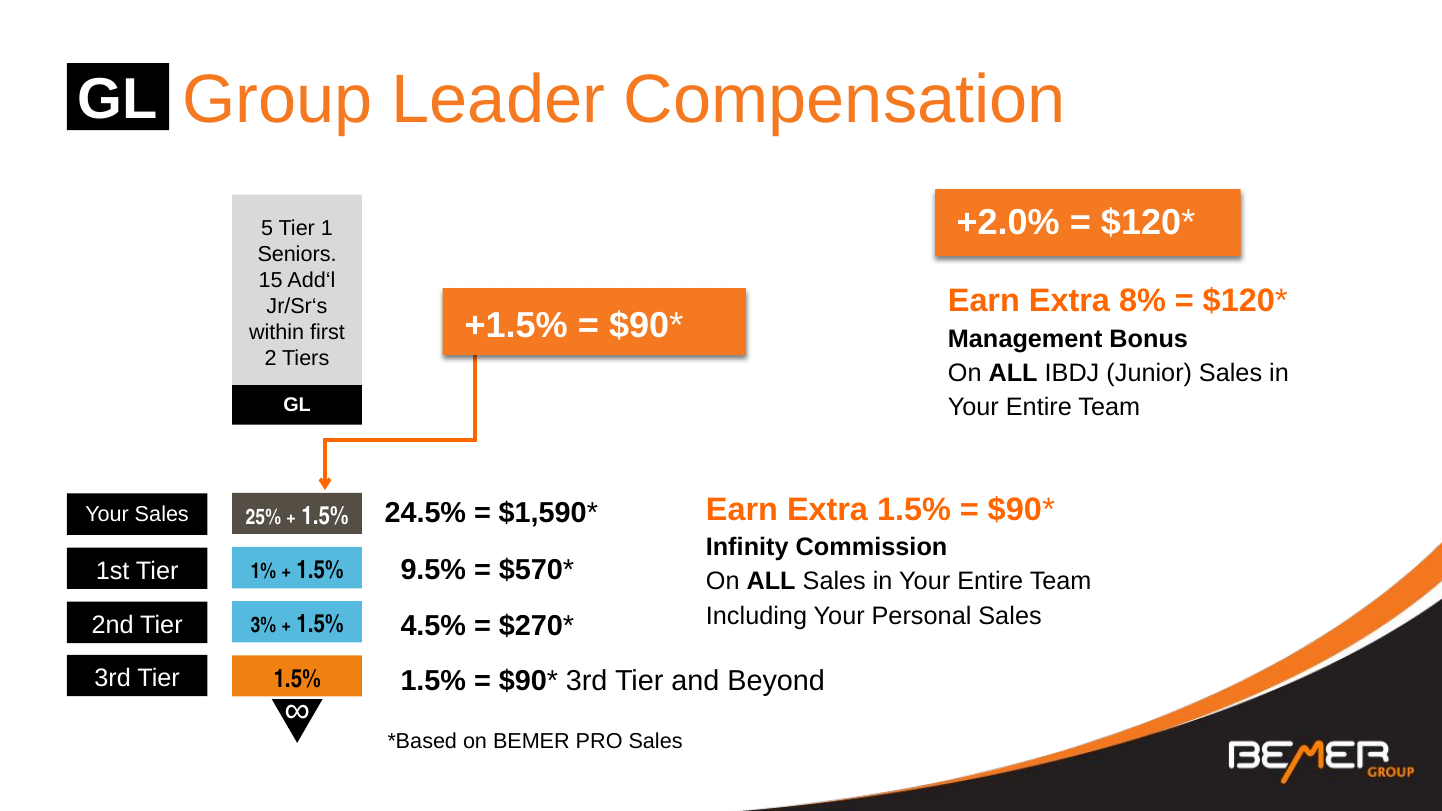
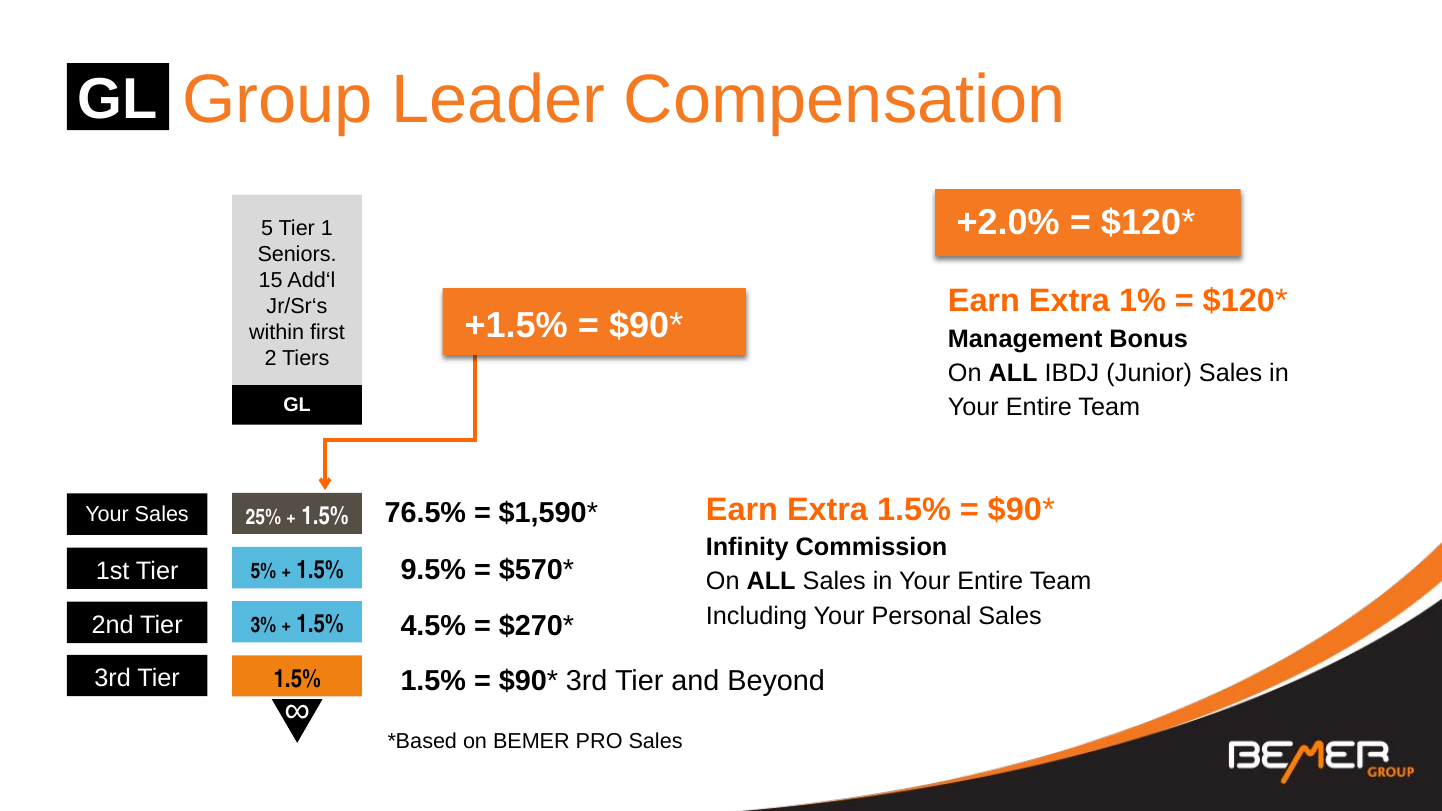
8%: 8% -> 1% (1142, 301)
24.5%: 24.5% -> 76.5% (425, 513)
1%: 1% -> 5% (263, 572)
